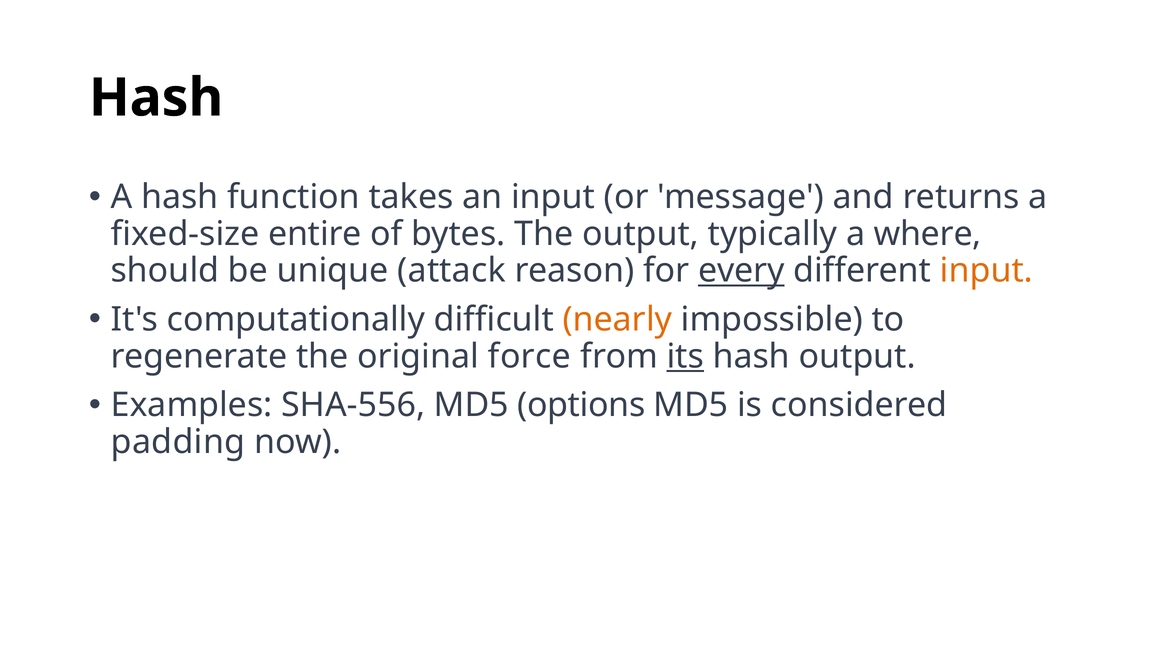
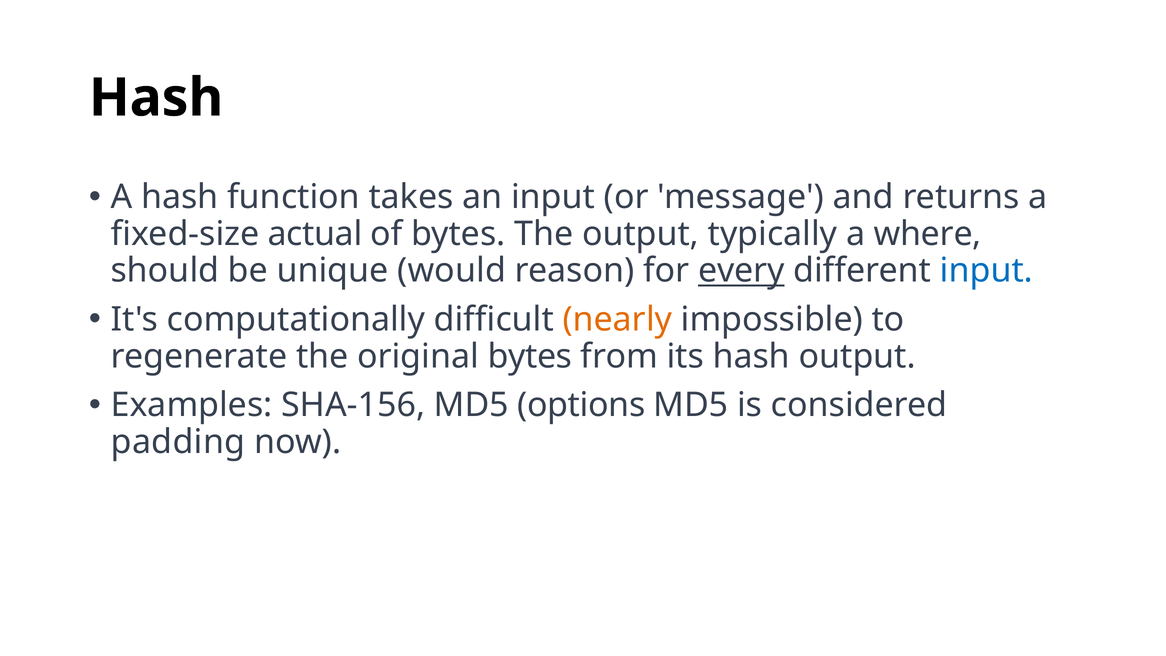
entire: entire -> actual (315, 234)
attack: attack -> would (452, 271)
input colour: orange -> blue (986, 271)
original force: force -> bytes (530, 356)
its underline: present -> none (685, 356)
SHA-556: SHA-556 -> SHA-156 (353, 405)
